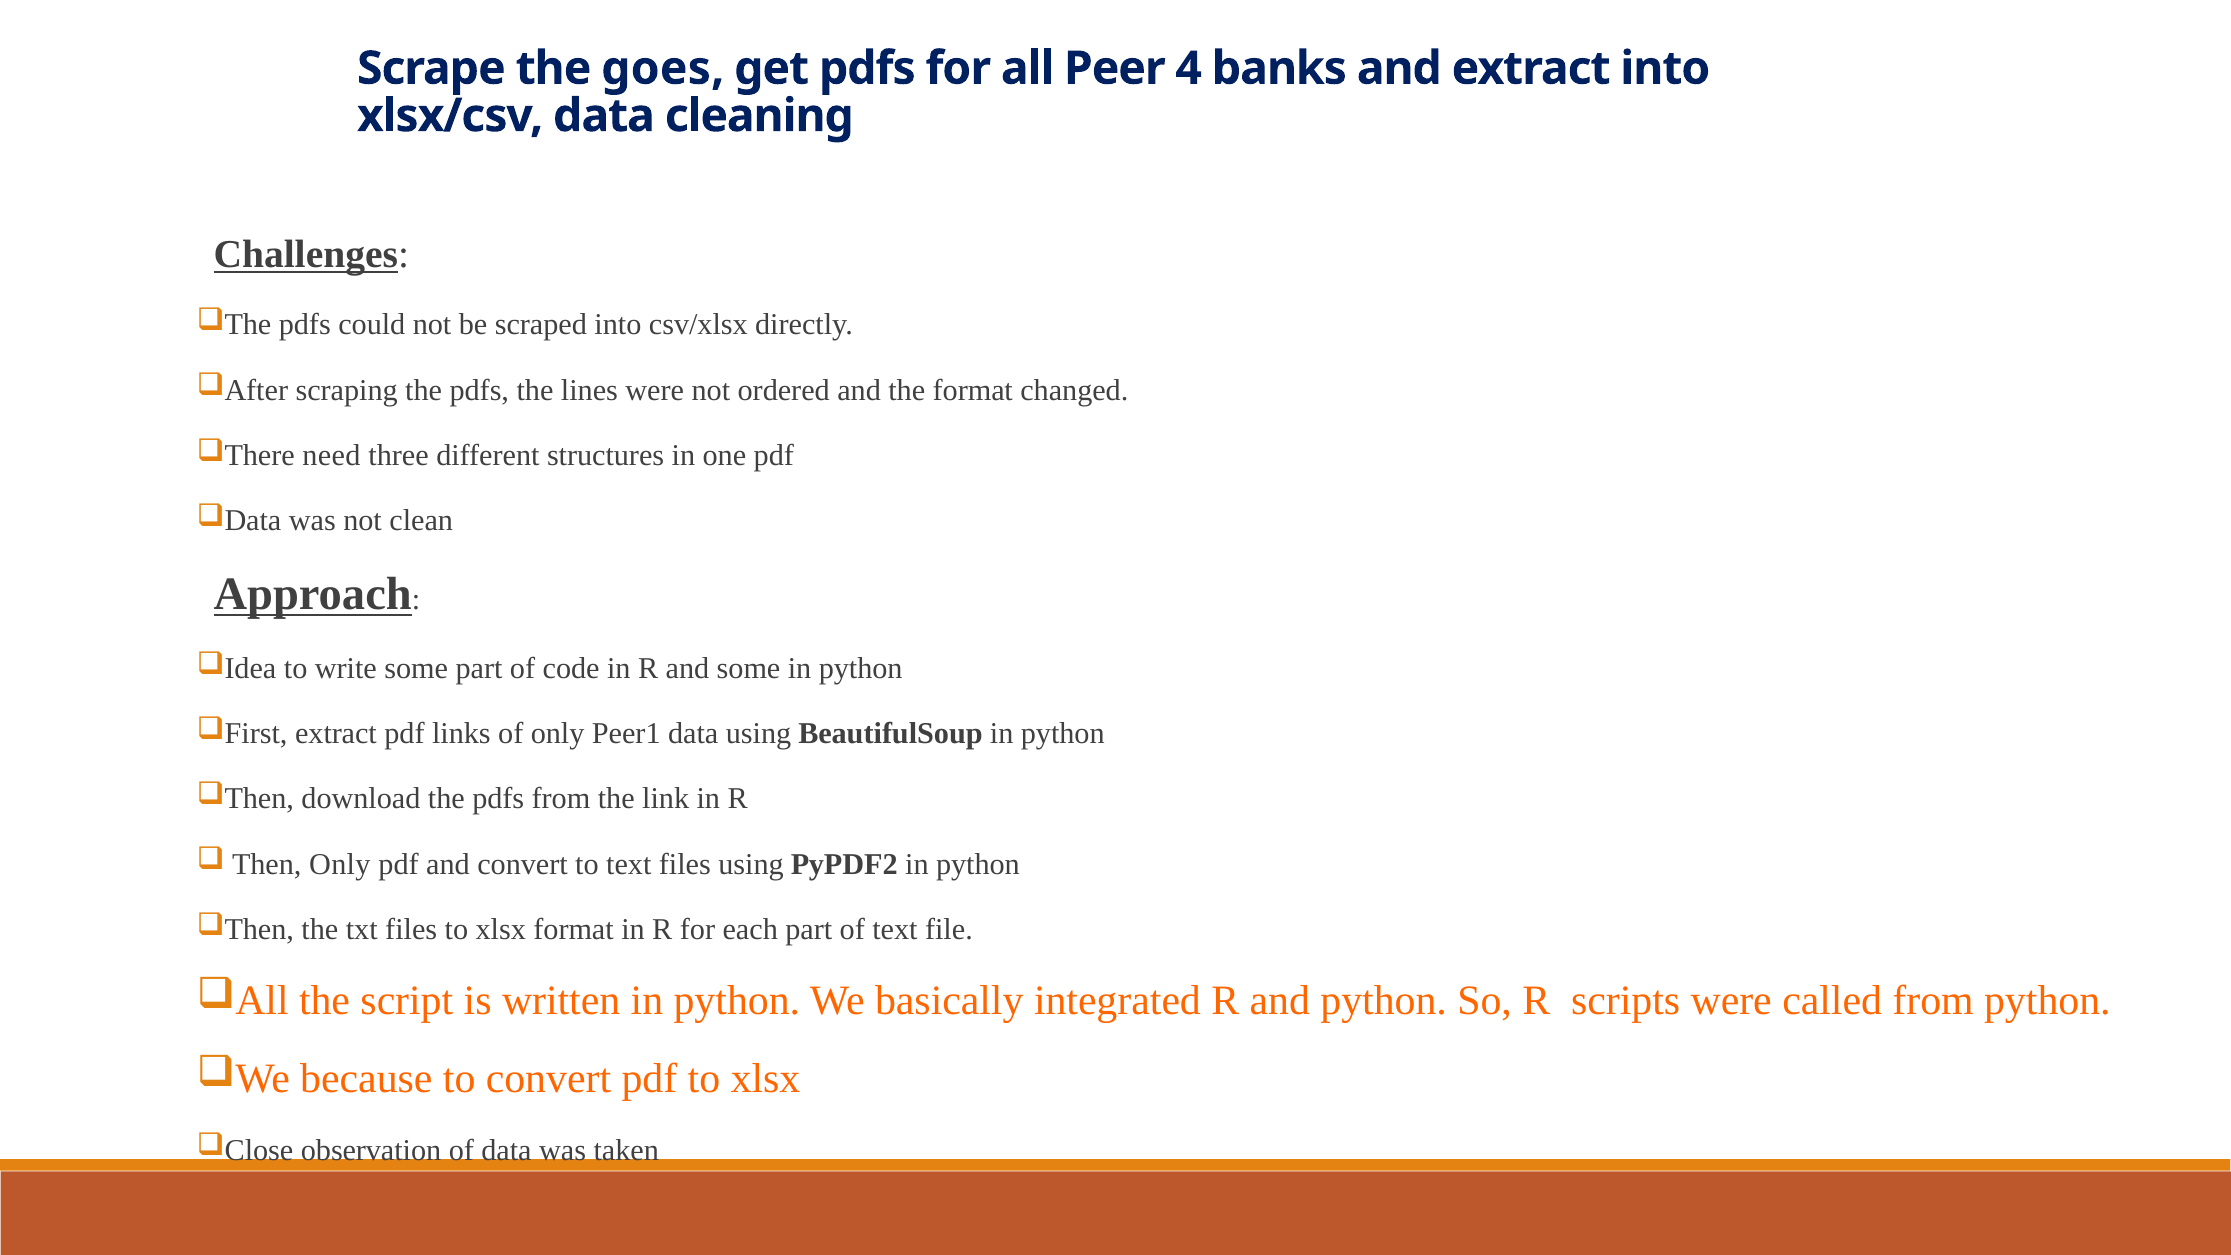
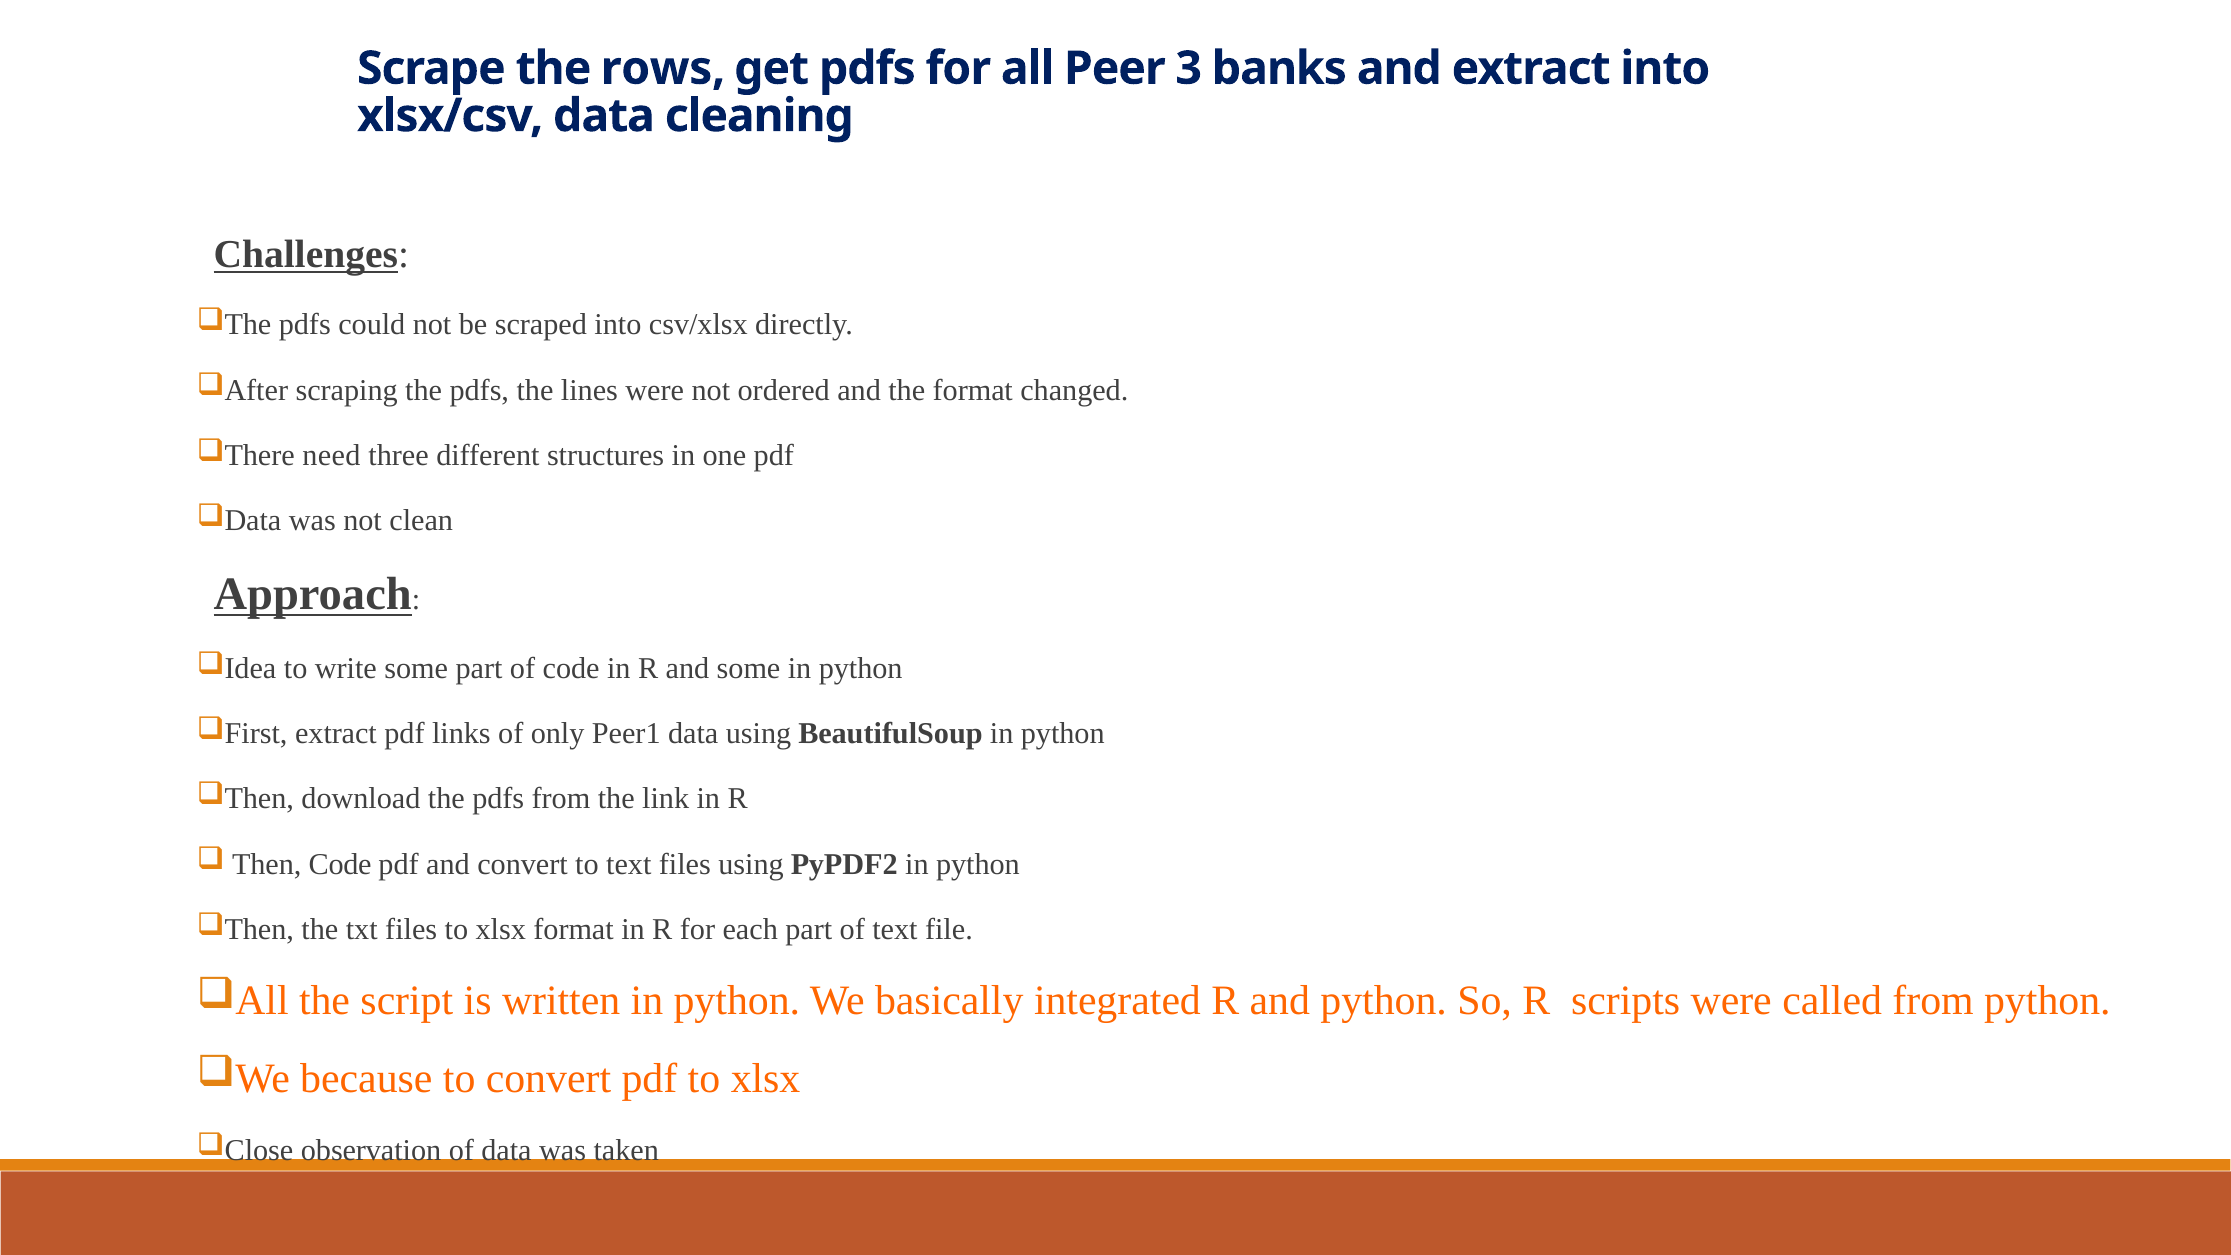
goes: goes -> rows (663, 68)
4: 4 -> 3 (1189, 68)
Then Only: Only -> Code (340, 864)
